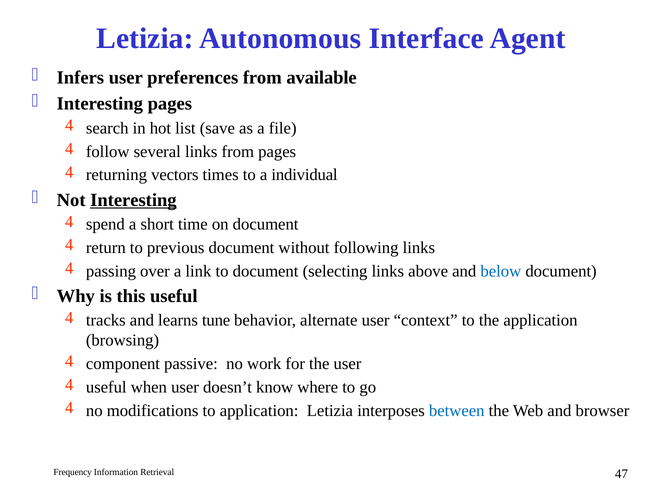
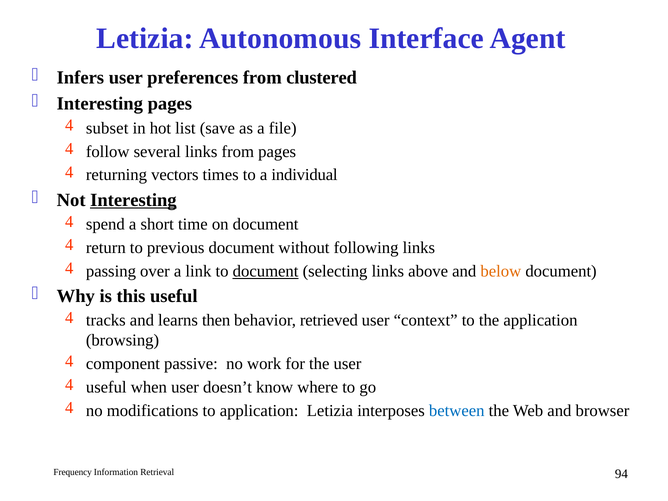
available: available -> clustered (322, 78)
search: search -> subset (107, 128)
document underline: none -> present (266, 271)
below colour: blue -> orange (501, 271)
tune: tune -> then (216, 320)
alternate: alternate -> retrieved (329, 320)
47: 47 -> 94 (621, 474)
